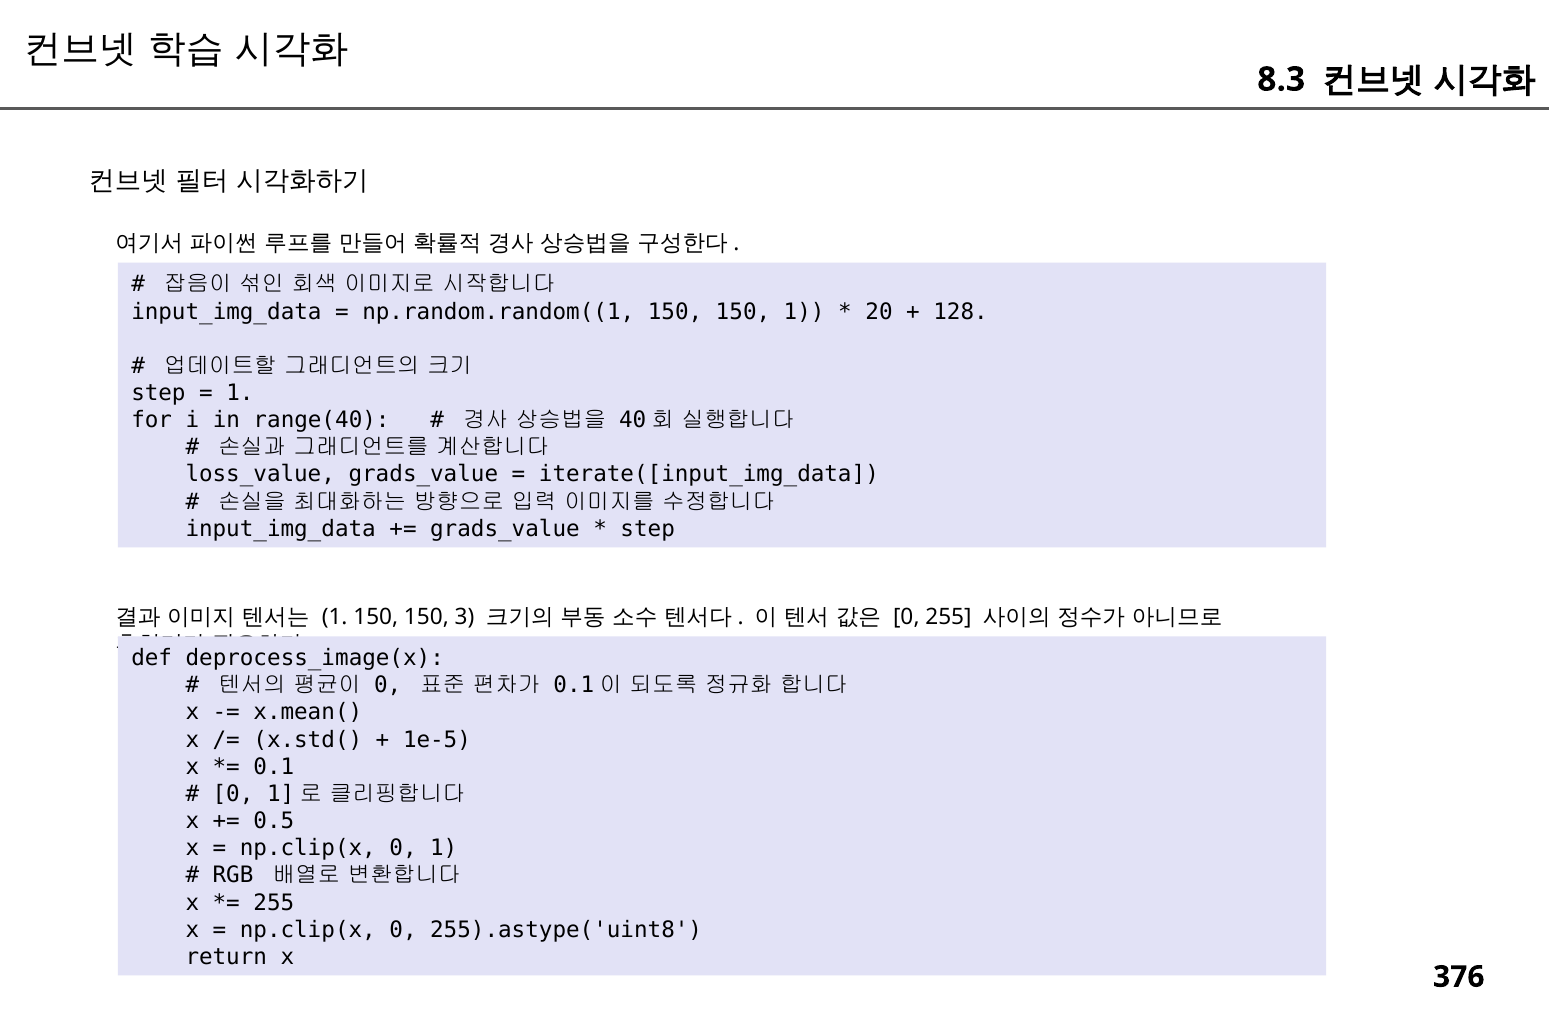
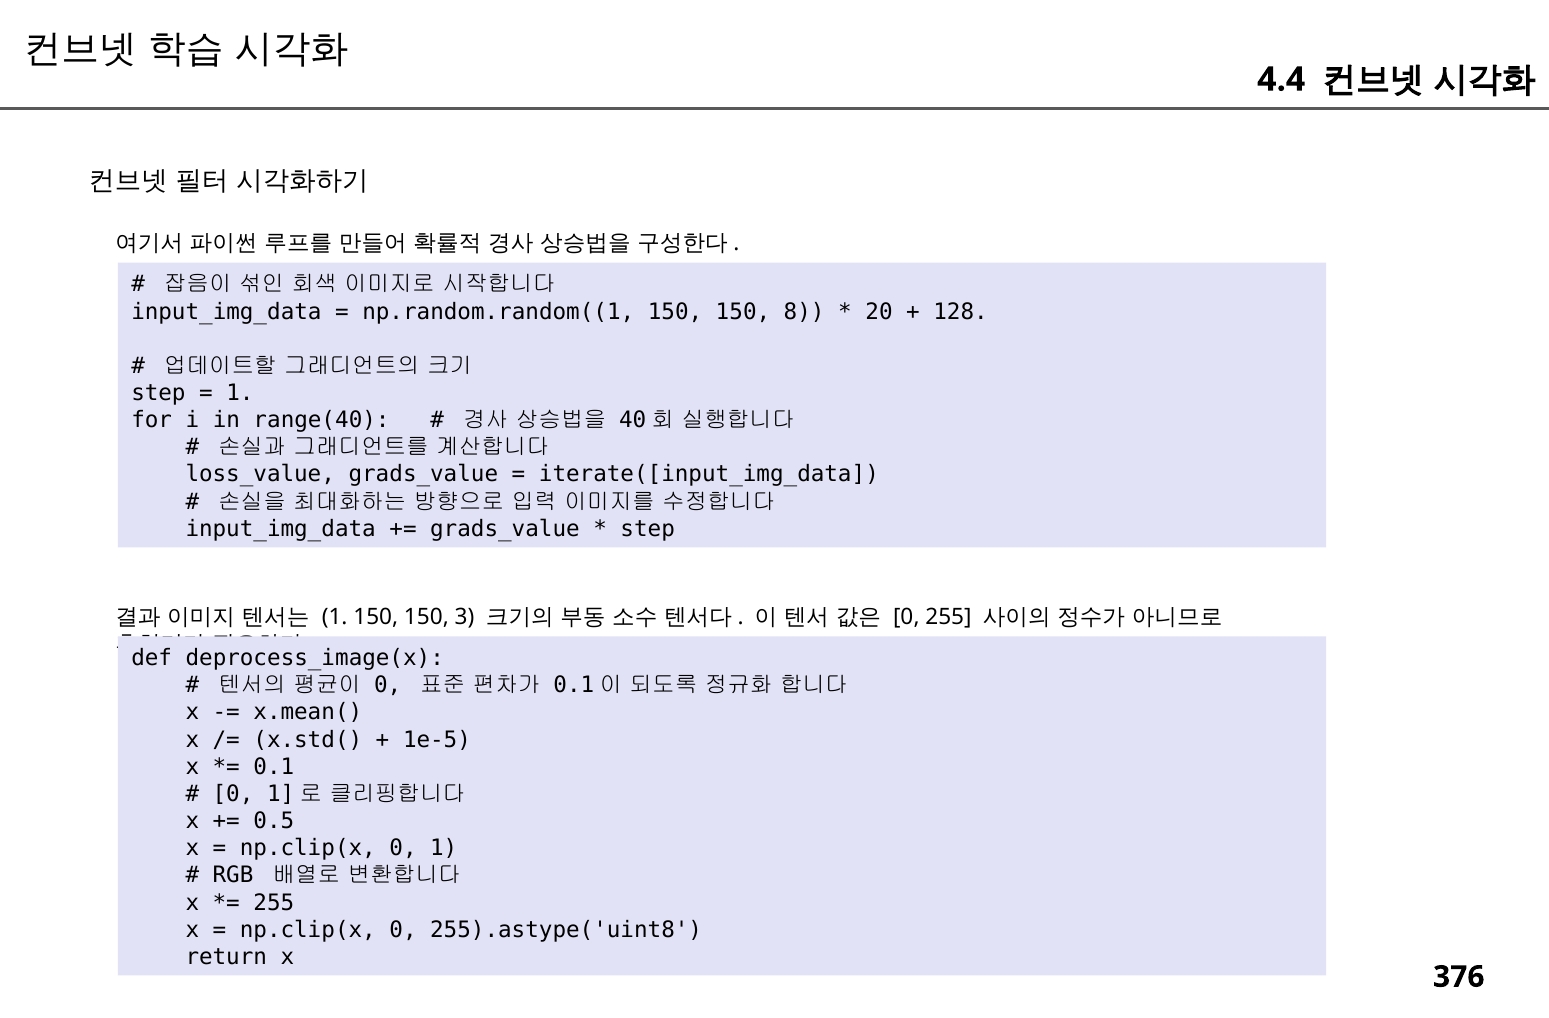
8.3: 8.3 -> 4.4 (1281, 79)
150 1: 1 -> 8 (804, 311)
